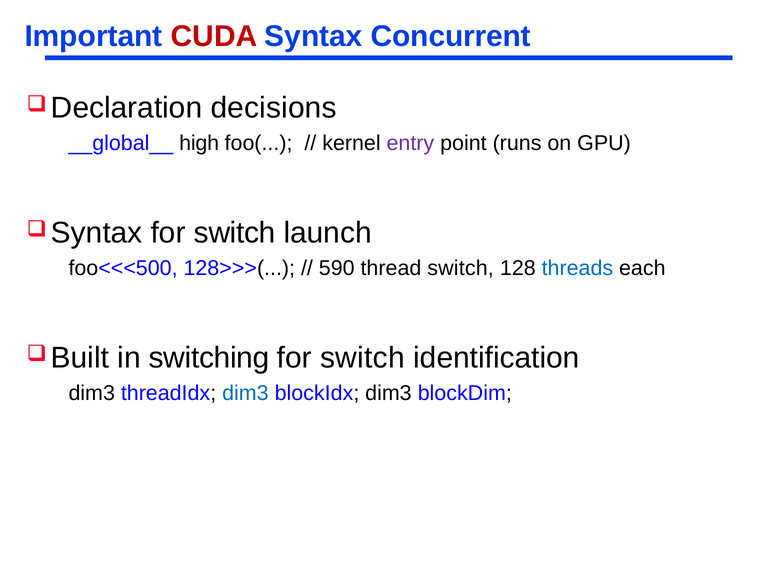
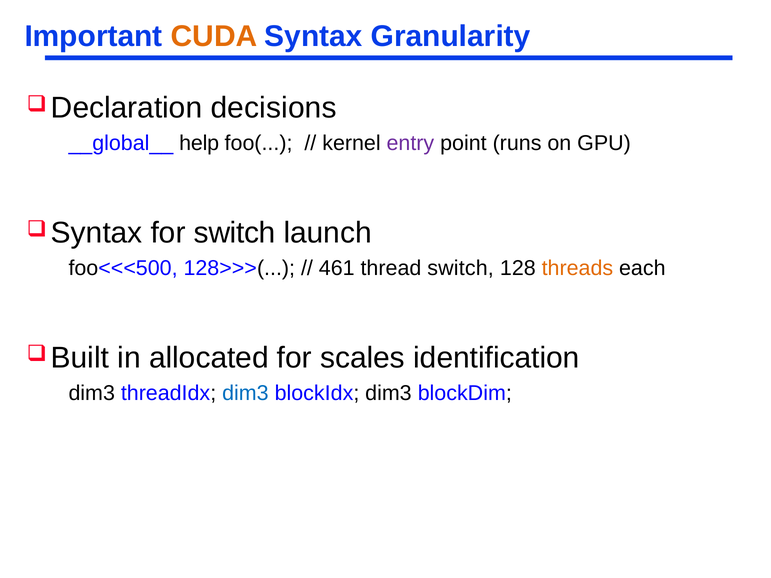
CUDA colour: red -> orange (214, 36)
Concurrent: Concurrent -> Granularity (451, 36)
high: high -> help (199, 143)
590: 590 -> 461 (337, 268)
threads colour: blue -> orange (577, 268)
switching: switching -> allocated (209, 358)
switch: switch -> scales (363, 358)
